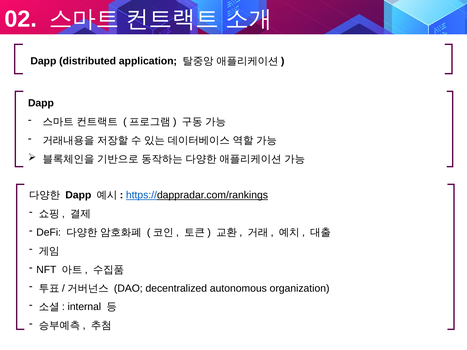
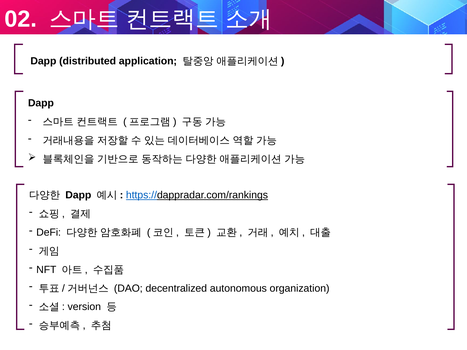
internal: internal -> version (84, 307)
